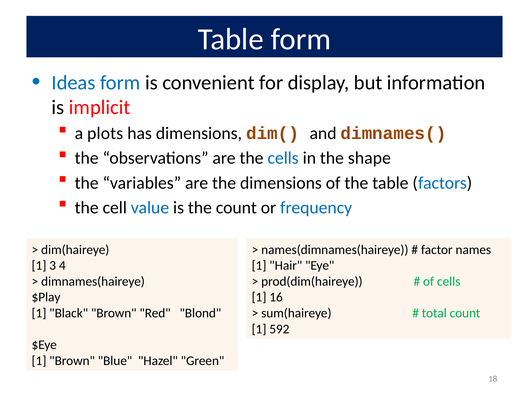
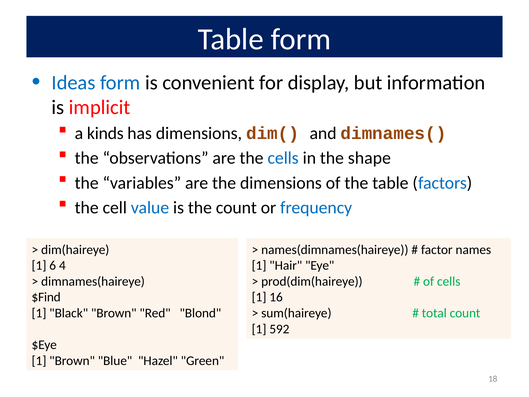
plots: plots -> kinds (105, 133)
3: 3 -> 6 (53, 265)
$Play: $Play -> $Find (46, 297)
